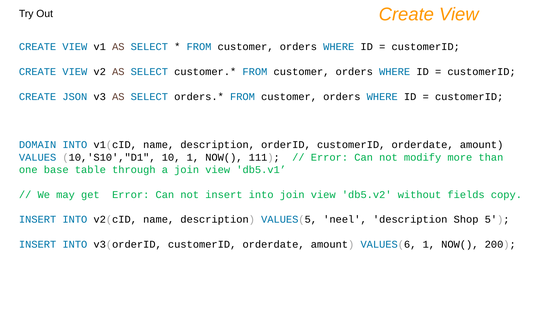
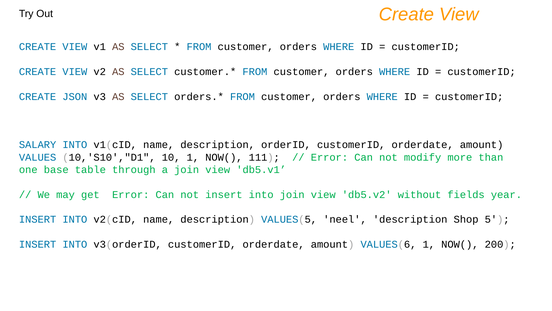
DOMAIN: DOMAIN -> SALARY (38, 145)
copy: copy -> year (506, 194)
